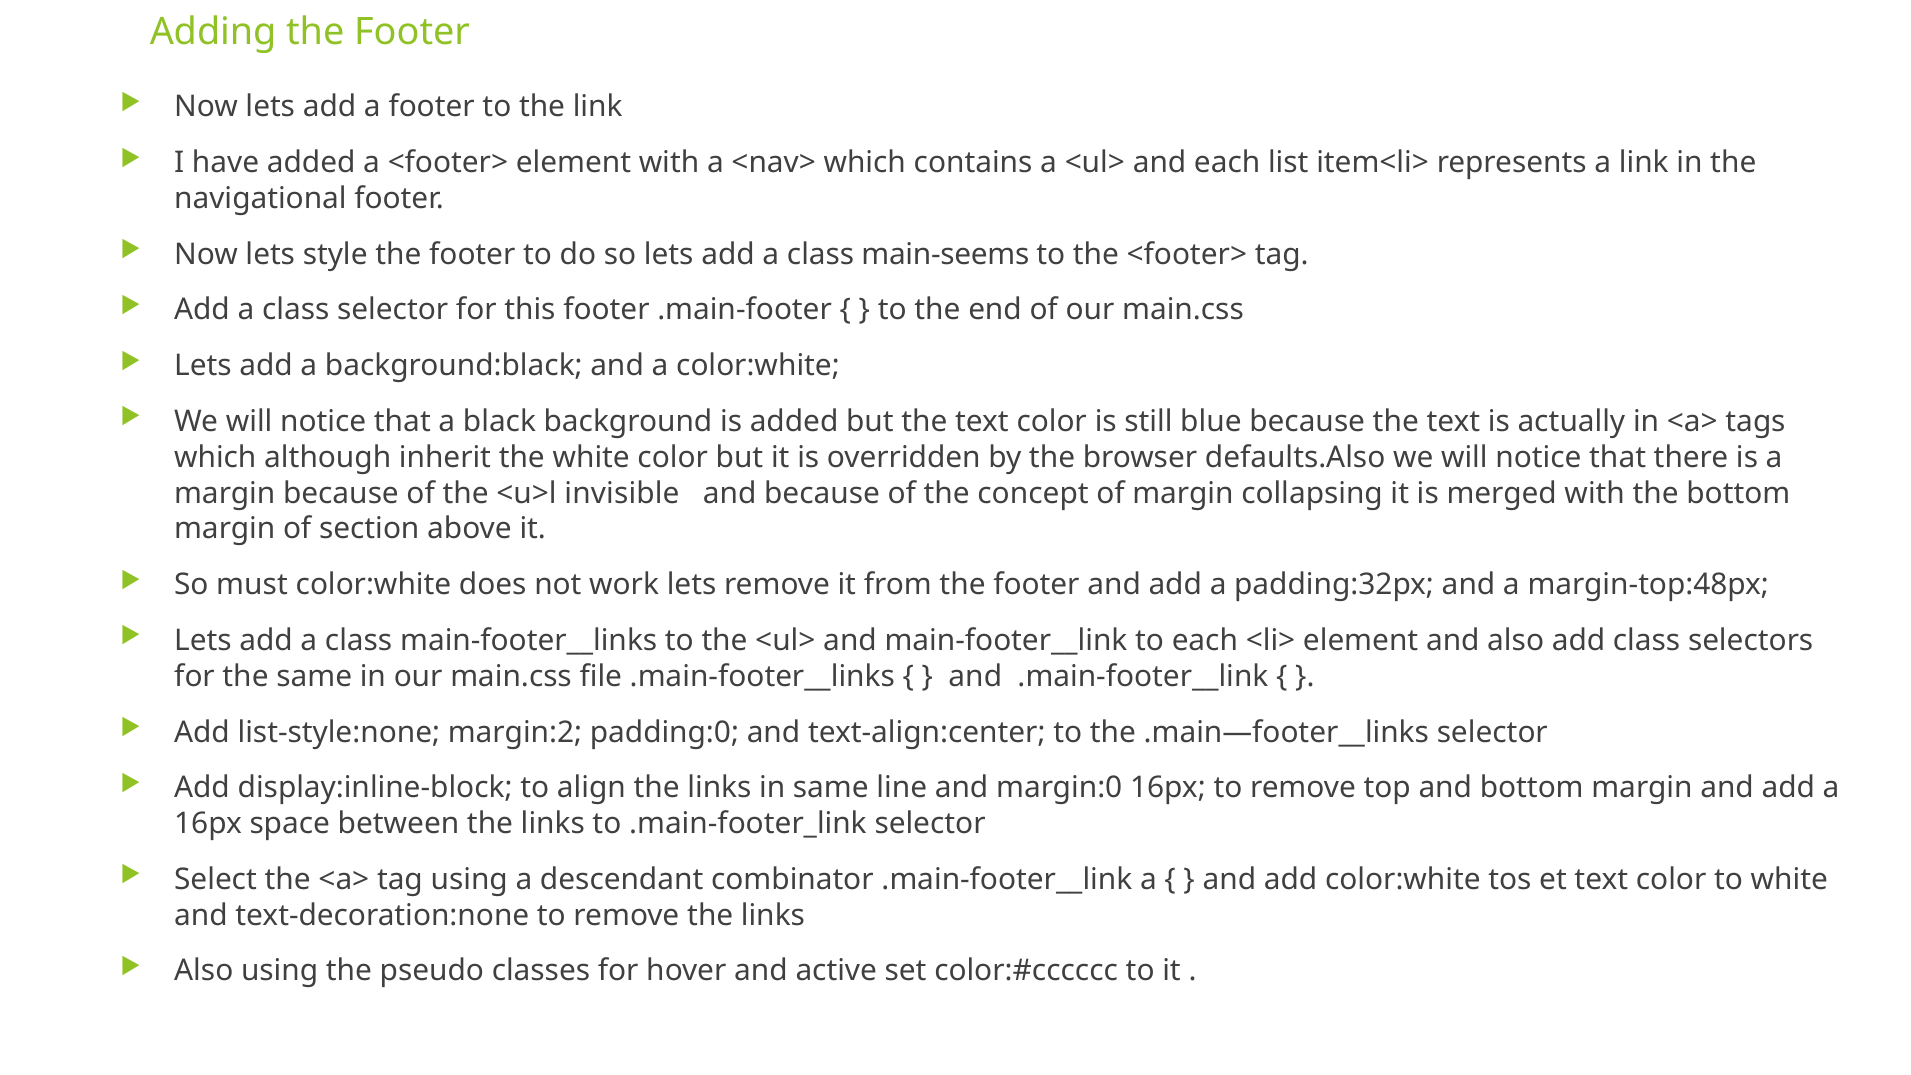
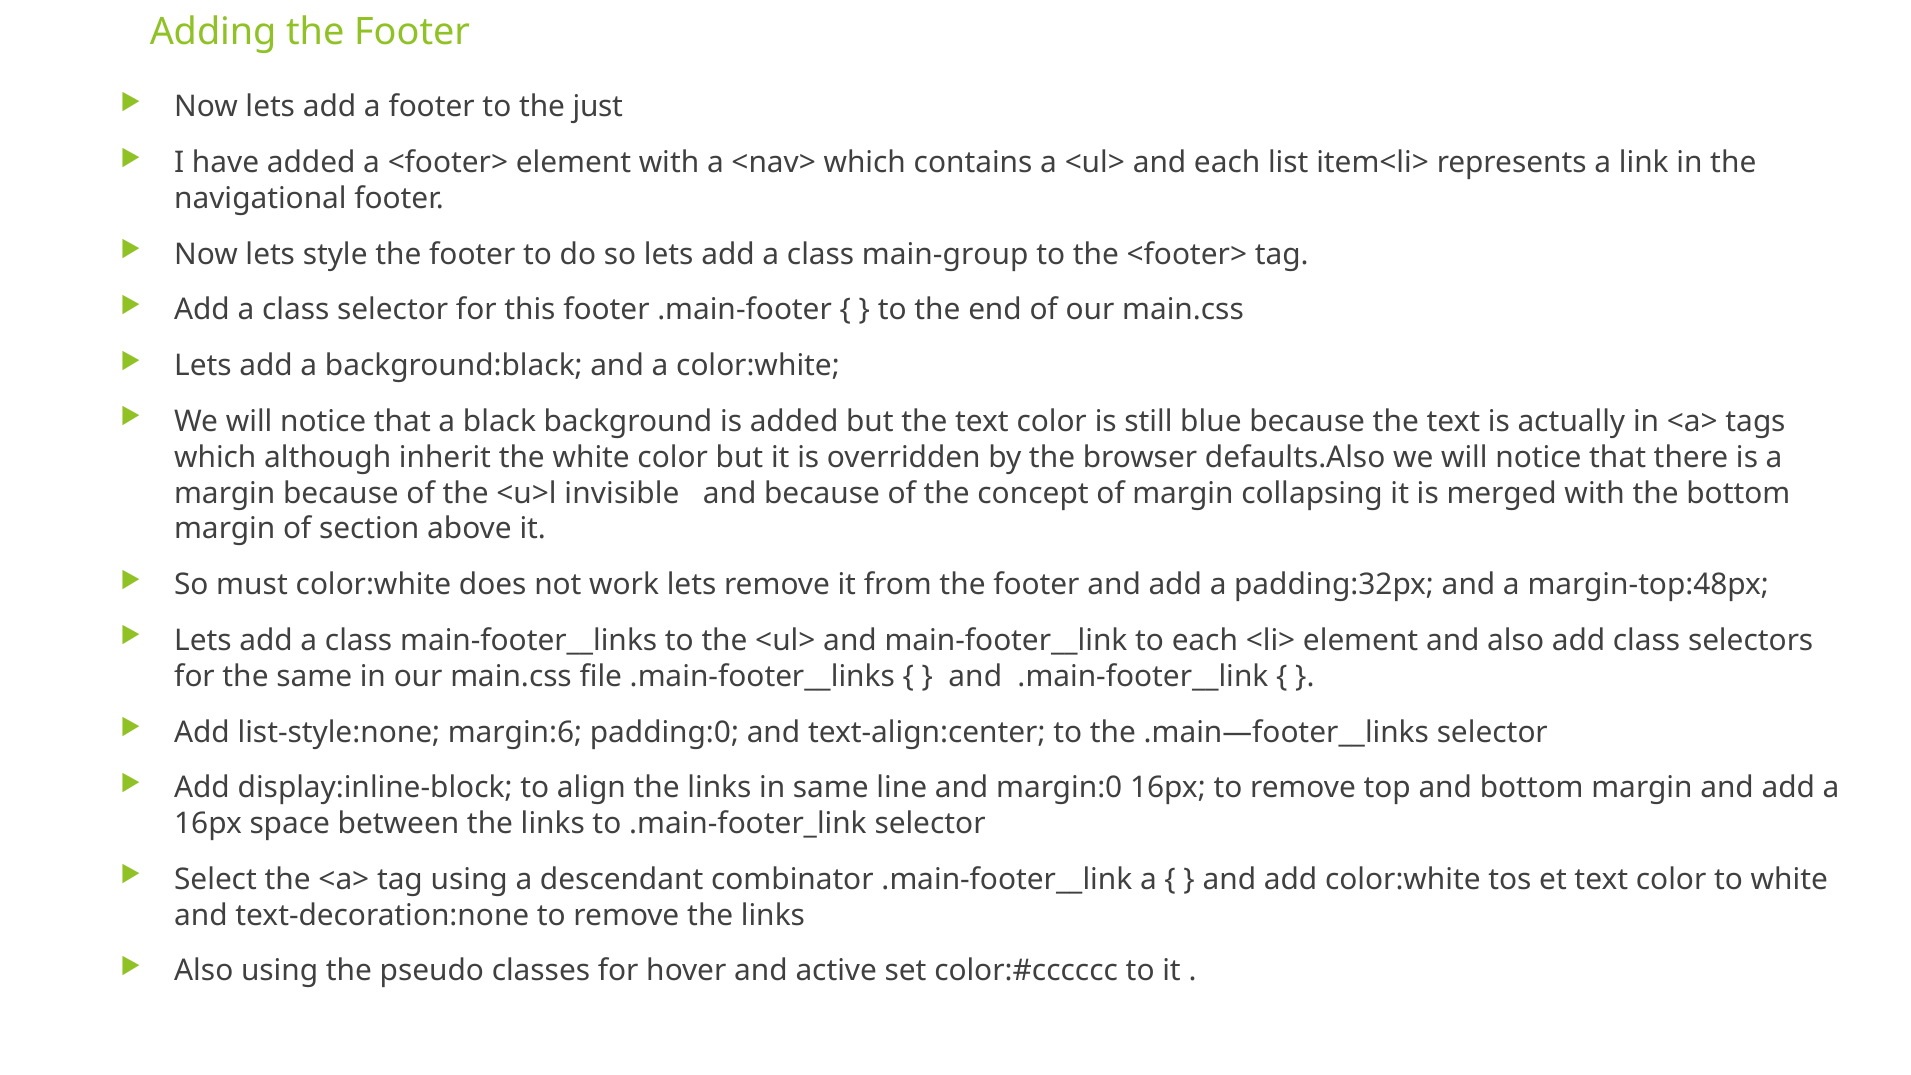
the link: link -> just (598, 107)
main-seems: main-seems -> main-group (945, 254)
margin:2: margin:2 -> margin:6 (515, 732)
